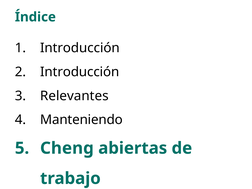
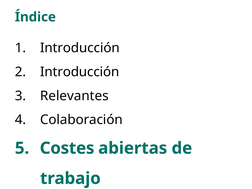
Manteniendo: Manteniendo -> Colaboración (81, 120)
Cheng: Cheng -> Costes (67, 148)
